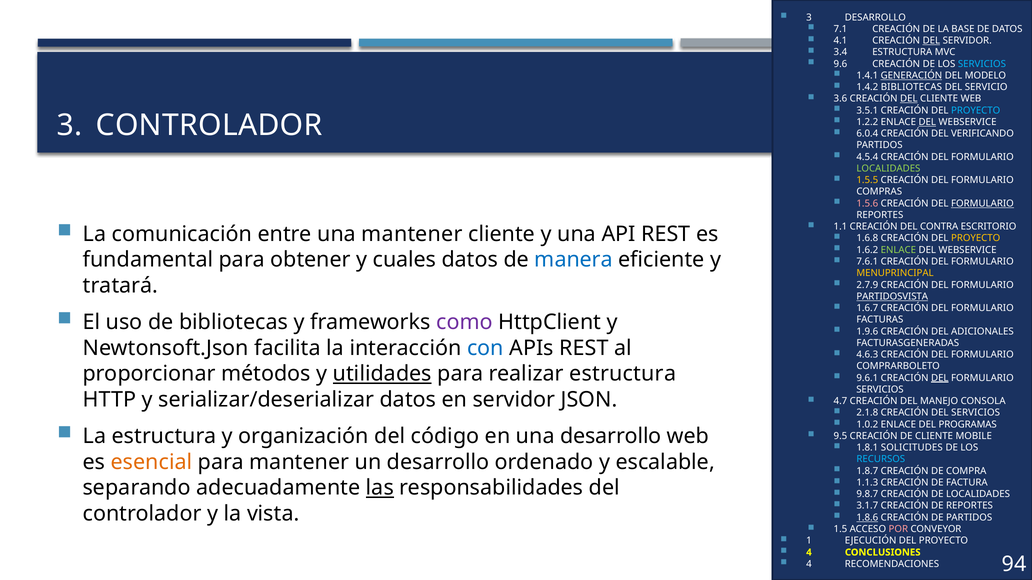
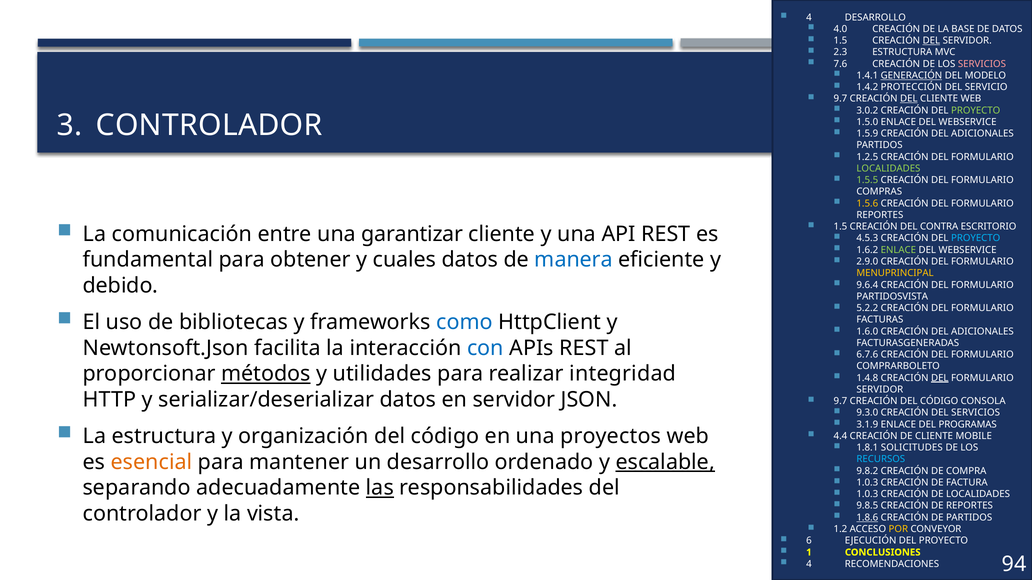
3: 3 -> 4 (809, 17)
7.1: 7.1 -> 4.0 (840, 29)
4.1: 4.1 -> 1.5 (840, 41)
3.4: 3.4 -> 2.3 (840, 52)
9.6: 9.6 -> 7.6 (840, 64)
SERVICIOS colour: light blue -> pink (982, 64)
1.4.2 BIBLIOTECAS: BIBLIOTECAS -> PROTECCIÓN (911, 87)
3.6: 3.6 -> 9.7 (840, 99)
3.5.1: 3.5.1 -> 3.0.2 (867, 110)
PROYECTO colour: light blue -> light green (976, 110)
1.2.2: 1.2.2 -> 1.5.0 (867, 122)
DEL underline: present -> none (927, 122)
6.0.4: 6.0.4 -> 1.5.9 (867, 134)
VERIFICANDO: VERIFICANDO -> ADICIONALES (982, 134)
4.5.4: 4.5.4 -> 1.2.5 (867, 157)
1.5.5 colour: yellow -> light green (867, 180)
1.5.6 colour: pink -> yellow (867, 204)
FORMULARIO underline: present -> none (982, 204)
1.1: 1.1 -> 1.5 (840, 227)
una mantener: mantener -> garantizar (412, 234)
1.6.8: 1.6.8 -> 4.5.3 (867, 239)
PROYECTO colour: yellow -> light blue (976, 239)
7.6.1: 7.6.1 -> 2.9.0 (867, 262)
tratará: tratará -> debido (121, 286)
2.7.9: 2.7.9 -> 9.6.4 (867, 285)
PARTIDOSVISTA underline: present -> none (892, 297)
1.6.7: 1.6.7 -> 5.2.2 (867, 308)
como colour: purple -> blue (464, 323)
1.9.6: 1.9.6 -> 1.6.0 (867, 332)
4.6.3: 4.6.3 -> 6.7.6 (867, 355)
métodos underline: none -> present (266, 374)
utilidades underline: present -> none (382, 374)
realizar estructura: estructura -> integridad (623, 374)
9.6.1: 9.6.1 -> 1.4.8 (867, 378)
SERVICIOS: SERVICIOS -> SERVIDOR (880, 390)
4.7: 4.7 -> 9.7 (840, 401)
CREACIÓN DEL MANEJO: MANEJO -> CÓDIGO (939, 401)
2.1.8: 2.1.8 -> 9.3.0 (867, 413)
1.0.2: 1.0.2 -> 3.1.9 (867, 425)
una desarrollo: desarrollo -> proyectos (611, 437)
9.5: 9.5 -> 4.4 (840, 436)
escalable underline: none -> present (665, 462)
1.8.7: 1.8.7 -> 9.8.2 (867, 471)
1.1.3: 1.1.3 -> 1.0.3 (867, 483)
9.8.7: 9.8.7 -> 1.0.3 (867, 495)
3.1.7: 3.1.7 -> 9.8.5 (867, 506)
1.5: 1.5 -> 1.2 (840, 530)
POR colour: pink -> yellow (898, 530)
1: 1 -> 6 (809, 541)
4: 4 -> 1 (809, 553)
